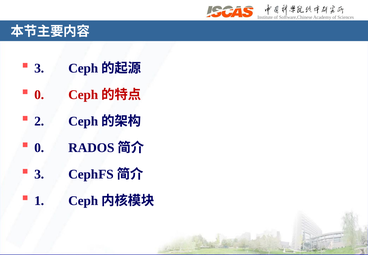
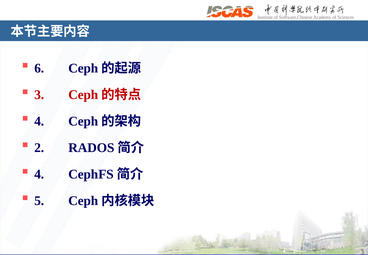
3: 3 -> 6 (39, 68)
0: 0 -> 3 (39, 95)
2: 2 -> 4 (39, 121)
0: 0 -> 2 (39, 148)
3: 3 -> 4 (39, 174)
1: 1 -> 5 (39, 200)
